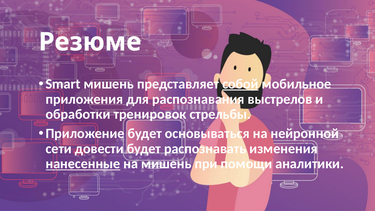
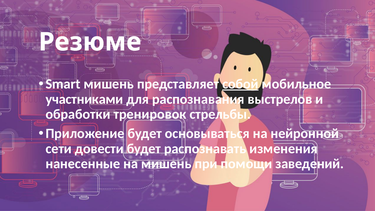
приложения: приложения -> участниками (84, 99)
нанесенные underline: present -> none (83, 164)
аналитики: аналитики -> заведений (310, 164)
